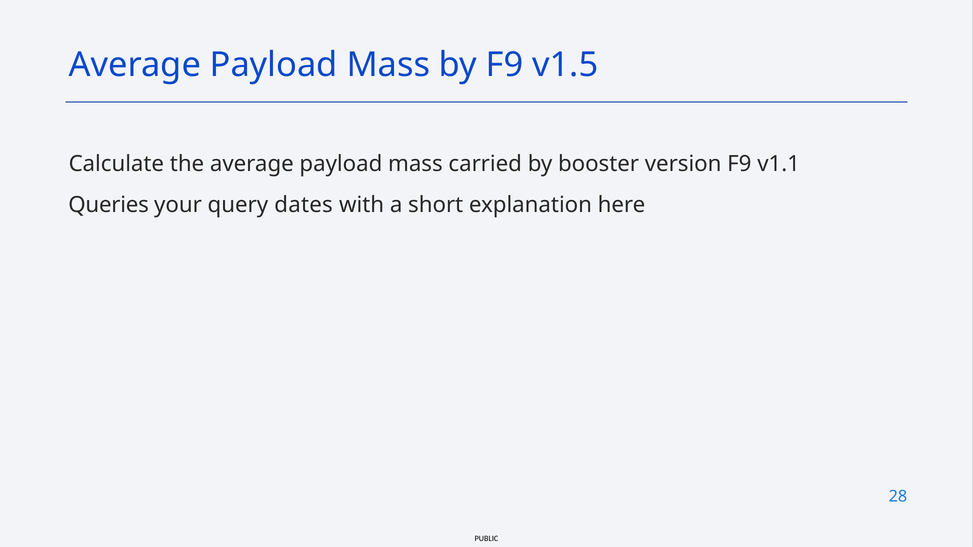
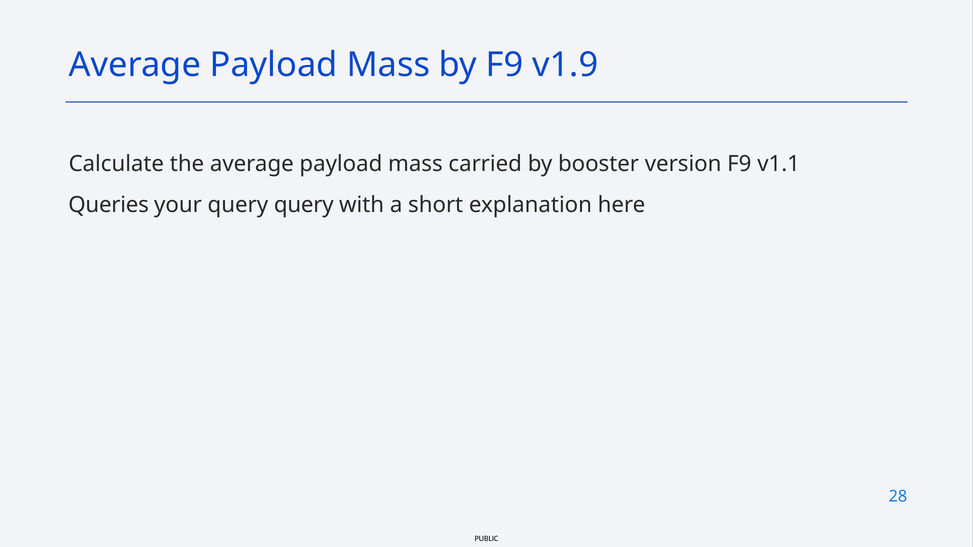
v1.5: v1.5 -> v1.9 (565, 65)
query dates: dates -> query (304, 205)
